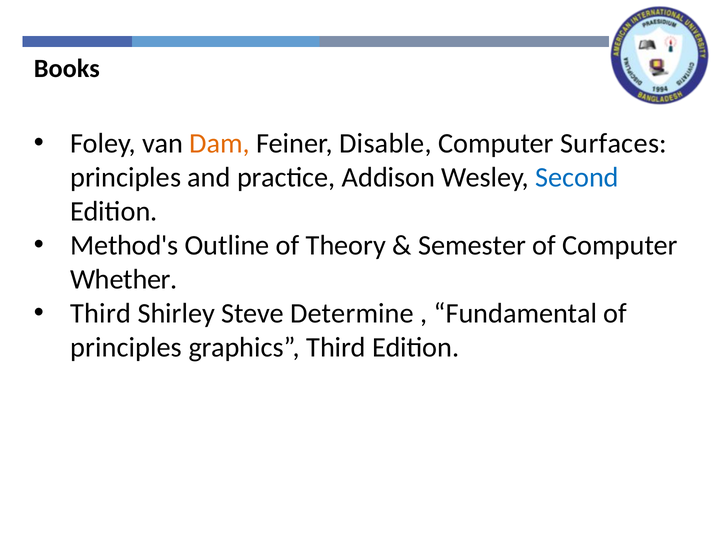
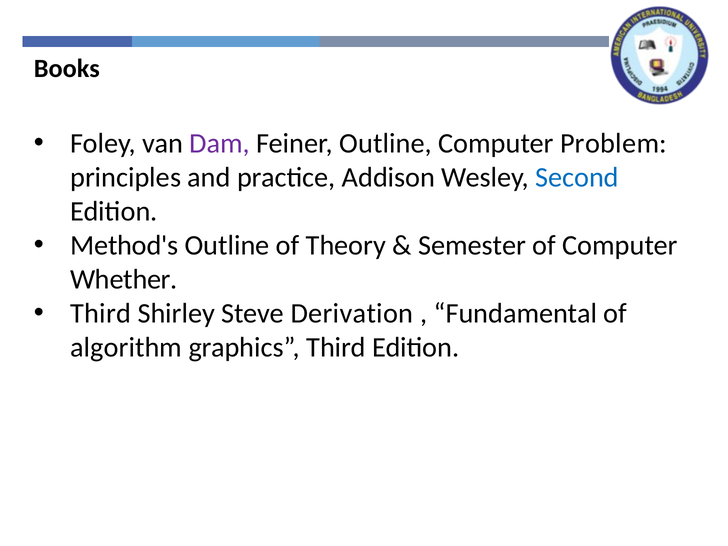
Dam colour: orange -> purple (220, 144)
Feiner Disable: Disable -> Outline (386, 144)
Surfaces: Surfaces -> Problem (614, 144)
Determine: Determine -> Derivation (352, 314)
principles: principles -> algorithm (126, 348)
